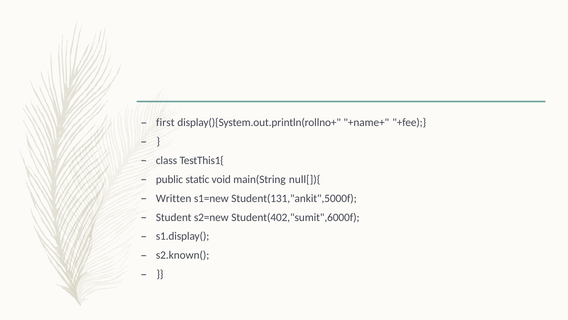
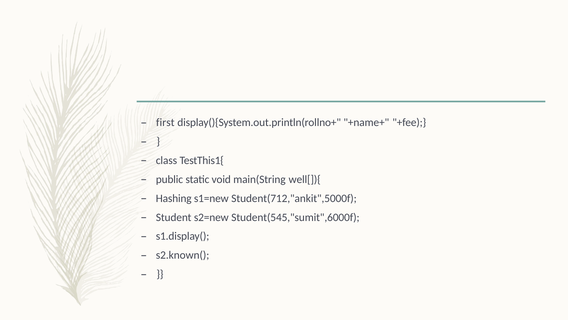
null[]){: null[]){ -> well[]){ (305, 179)
Written: Written -> Hashing (174, 198)
Student(131,"ankit",5000f: Student(131,"ankit",5000f -> Student(712,"ankit",5000f (294, 198)
Student(402,"sumit",6000f: Student(402,"sumit",6000f -> Student(545,"sumit",6000f (295, 217)
